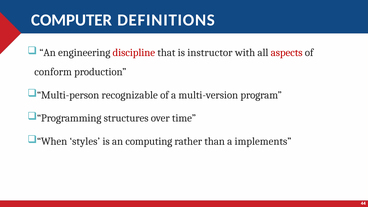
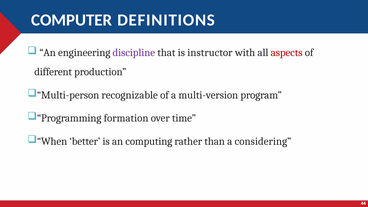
discipline colour: red -> purple (134, 53)
conform: conform -> different (53, 72)
structures: structures -> formation (126, 118)
styles: styles -> better (85, 141)
implements: implements -> considering (263, 141)
